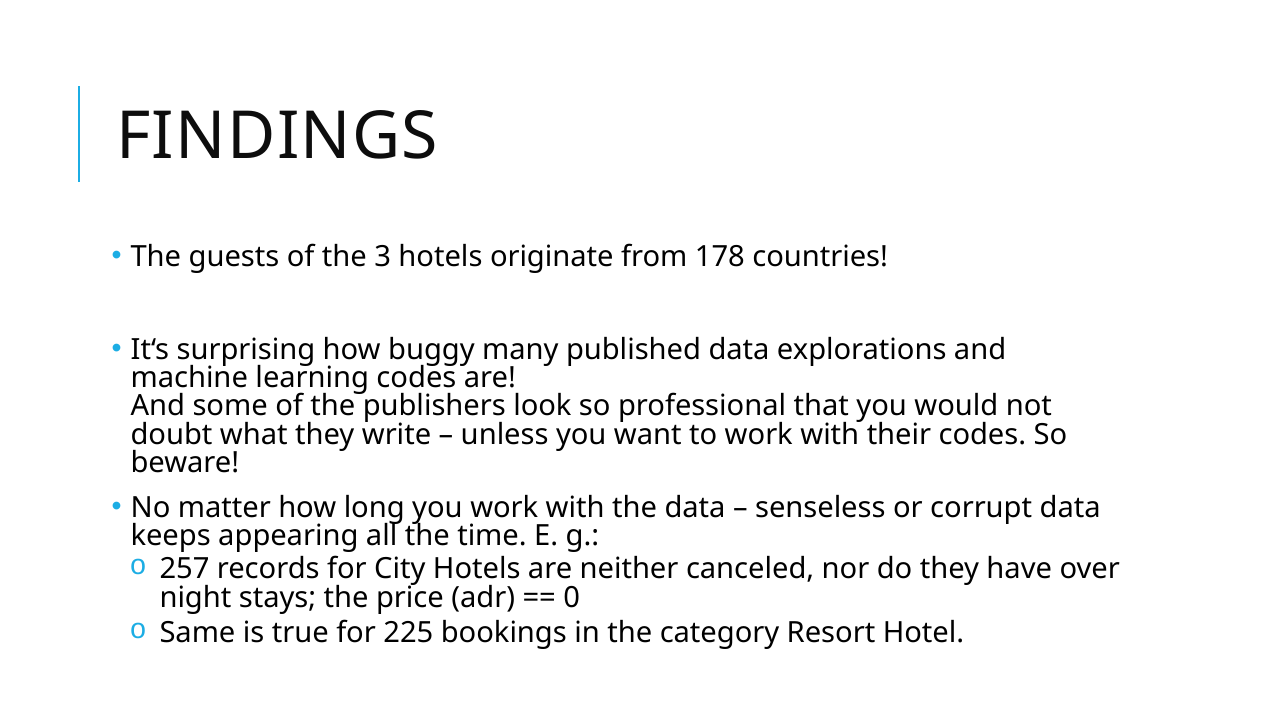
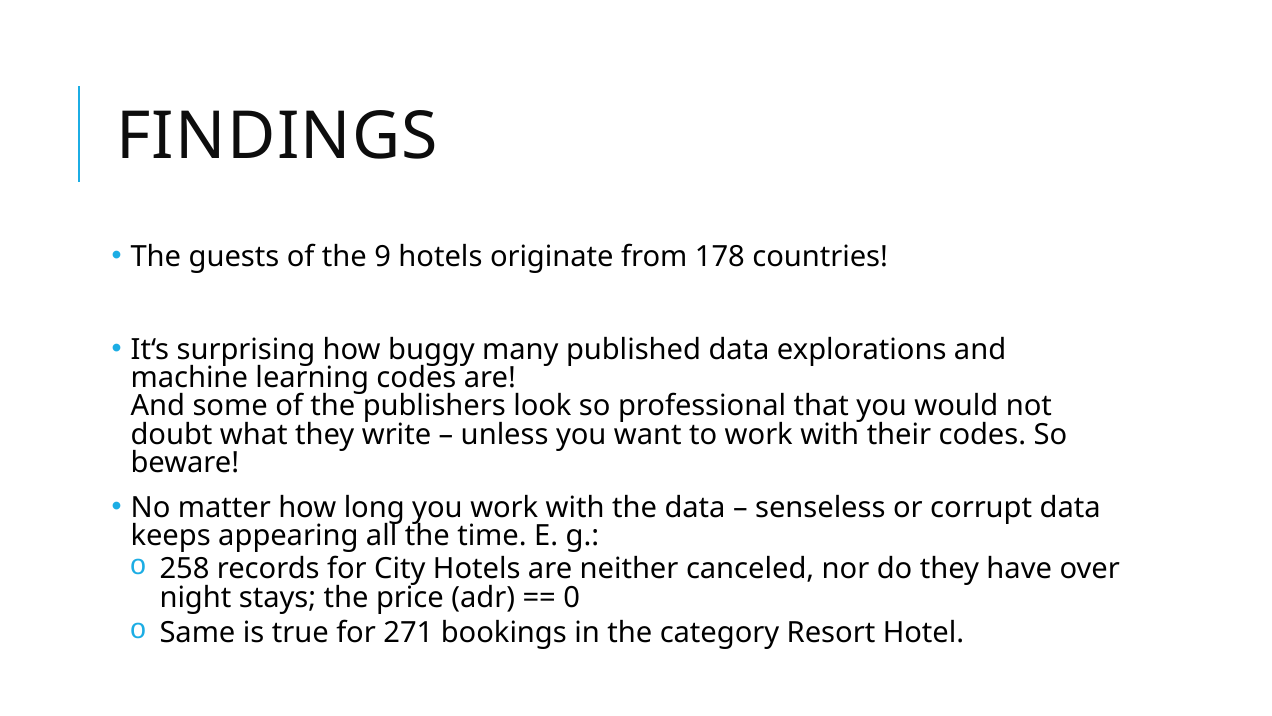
3: 3 -> 9 (383, 256)
257: 257 -> 258 (185, 569)
225: 225 -> 271 (408, 633)
